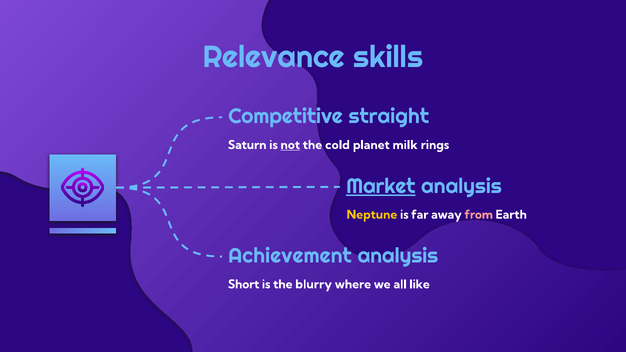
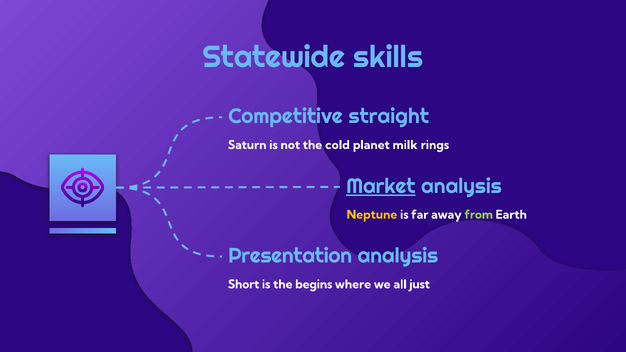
Relevance: Relevance -> Statewide (274, 57)
not underline: present -> none (290, 145)
from colour: pink -> light green (479, 215)
Achievement: Achievement -> Presentation (290, 256)
blurry: blurry -> begins (314, 284)
like: like -> just (420, 284)
